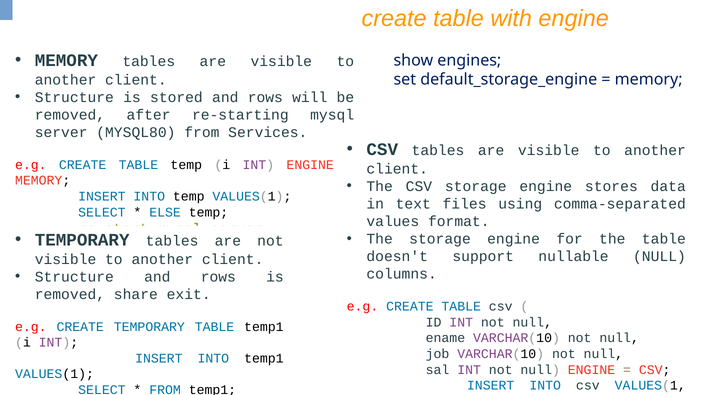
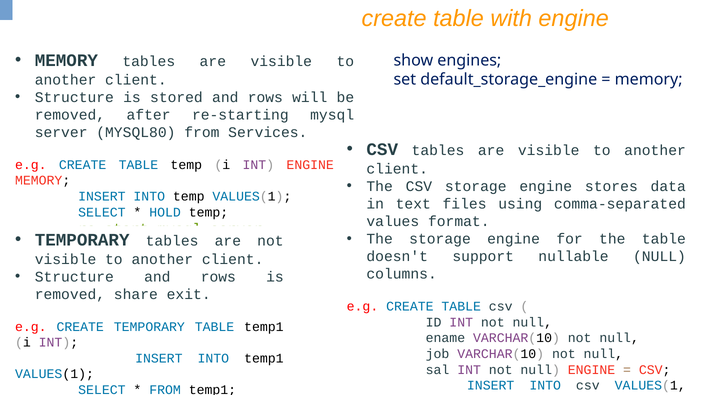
ELSE: ELSE -> HOLD (165, 212)
